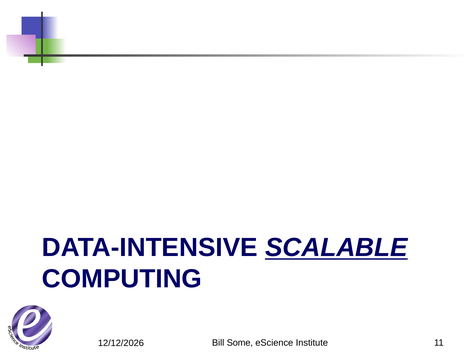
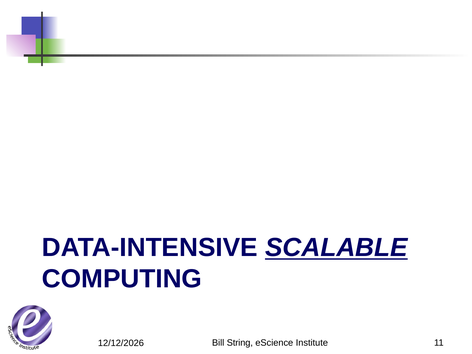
Some: Some -> String (240, 343)
